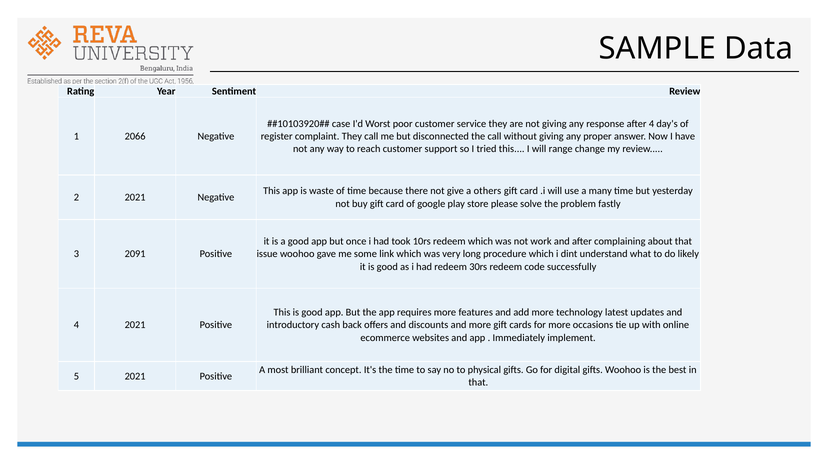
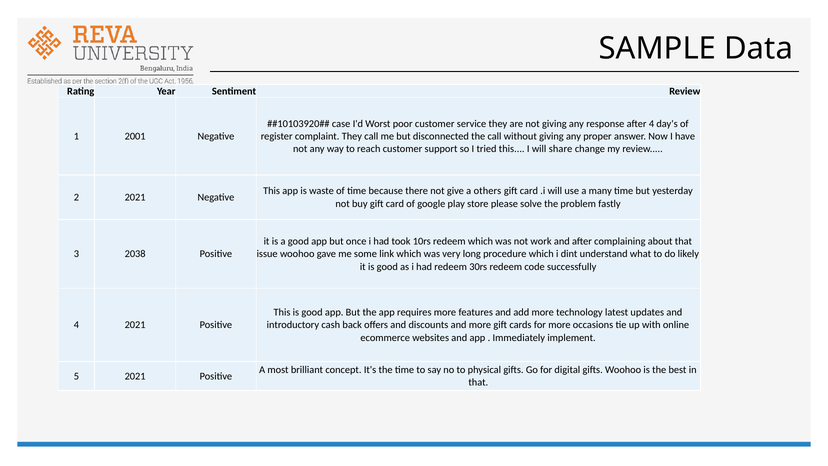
2066: 2066 -> 2001 (135, 136)
range: range -> share (561, 149)
2091: 2091 -> 2038 (135, 254)
